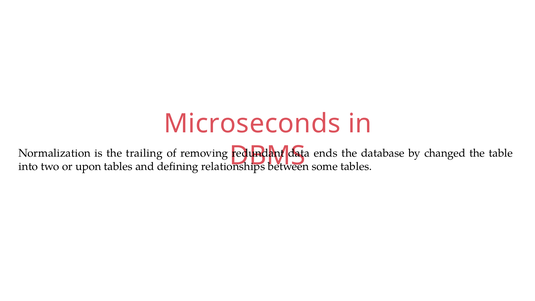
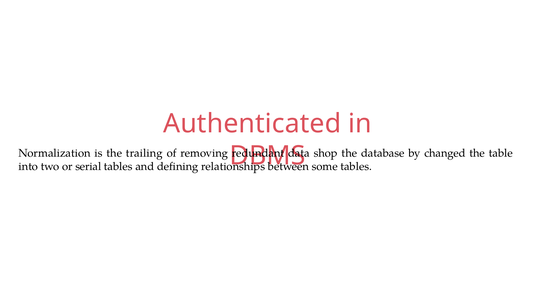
Microseconds: Microseconds -> Authenticated (252, 124)
ends: ends -> shop (326, 153)
upon: upon -> serial (88, 167)
